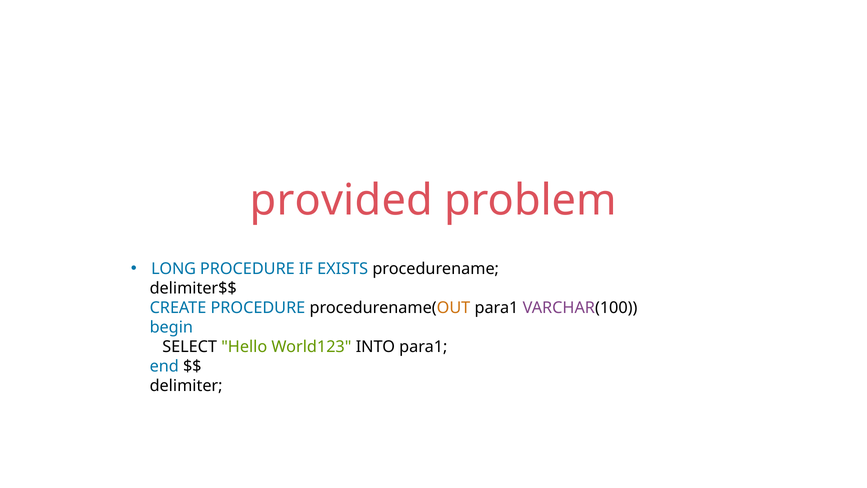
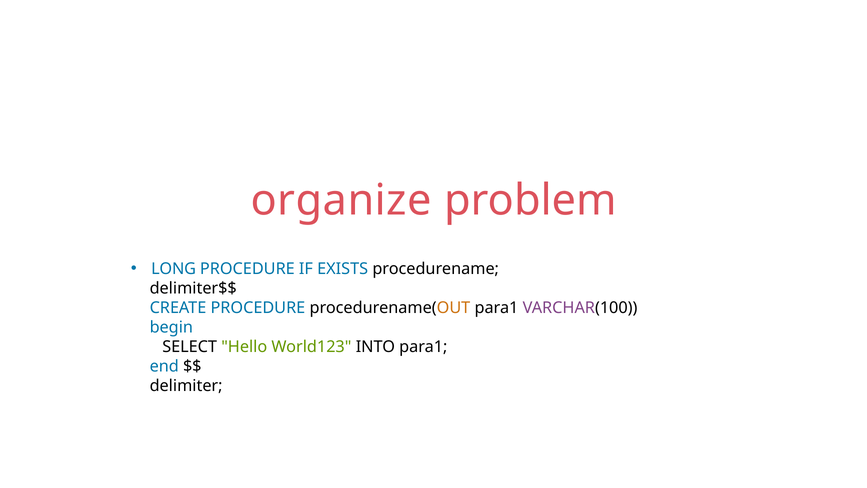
provided: provided -> organize (341, 200)
